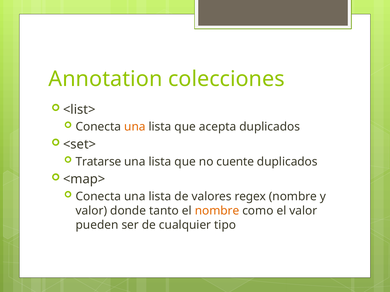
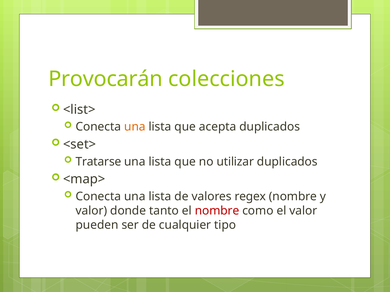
Annotation: Annotation -> Provocarán (106, 79)
cuente: cuente -> utilizar (235, 162)
nombre colour: orange -> red (217, 211)
